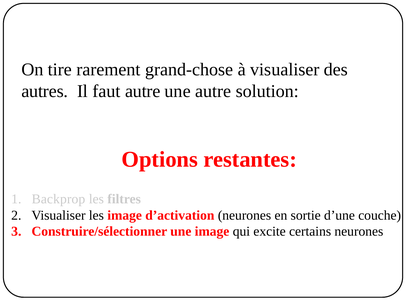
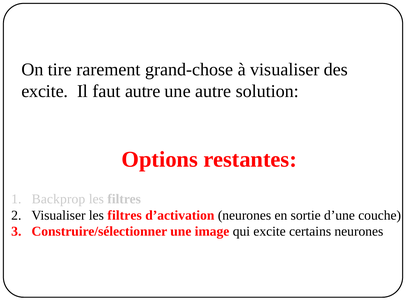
autres: autres -> excite (45, 91)
Visualiser les image: image -> filtres (125, 216)
